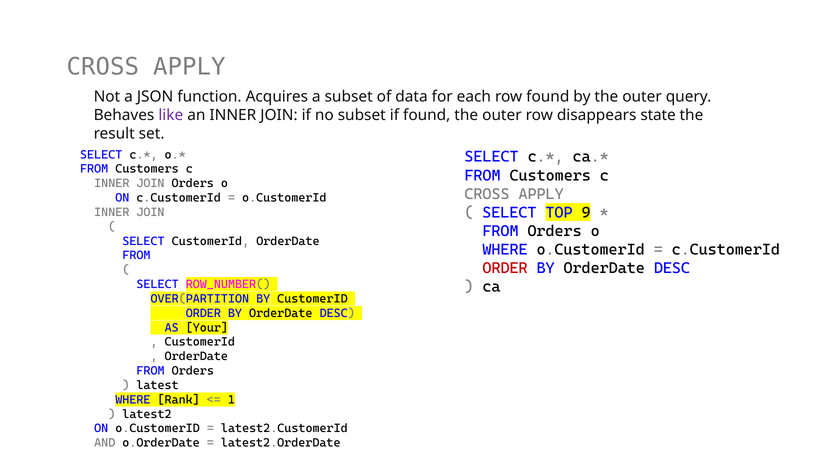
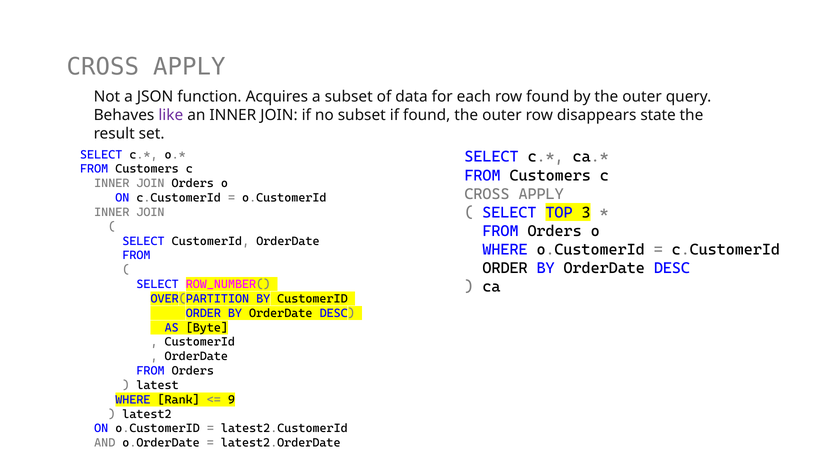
9: 9 -> 3 (586, 212)
ORDER colour: red -> black (505, 268)
Your: Your -> Byte (207, 328)
1: 1 -> 9 (231, 400)
